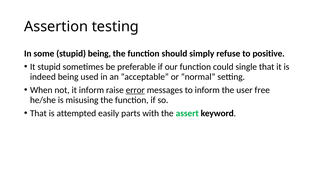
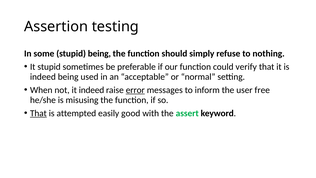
positive: positive -> nothing (269, 53)
single: single -> verify (246, 67)
it inform: inform -> indeed (91, 90)
That underline: none -> present (38, 113)
parts: parts -> good (131, 113)
